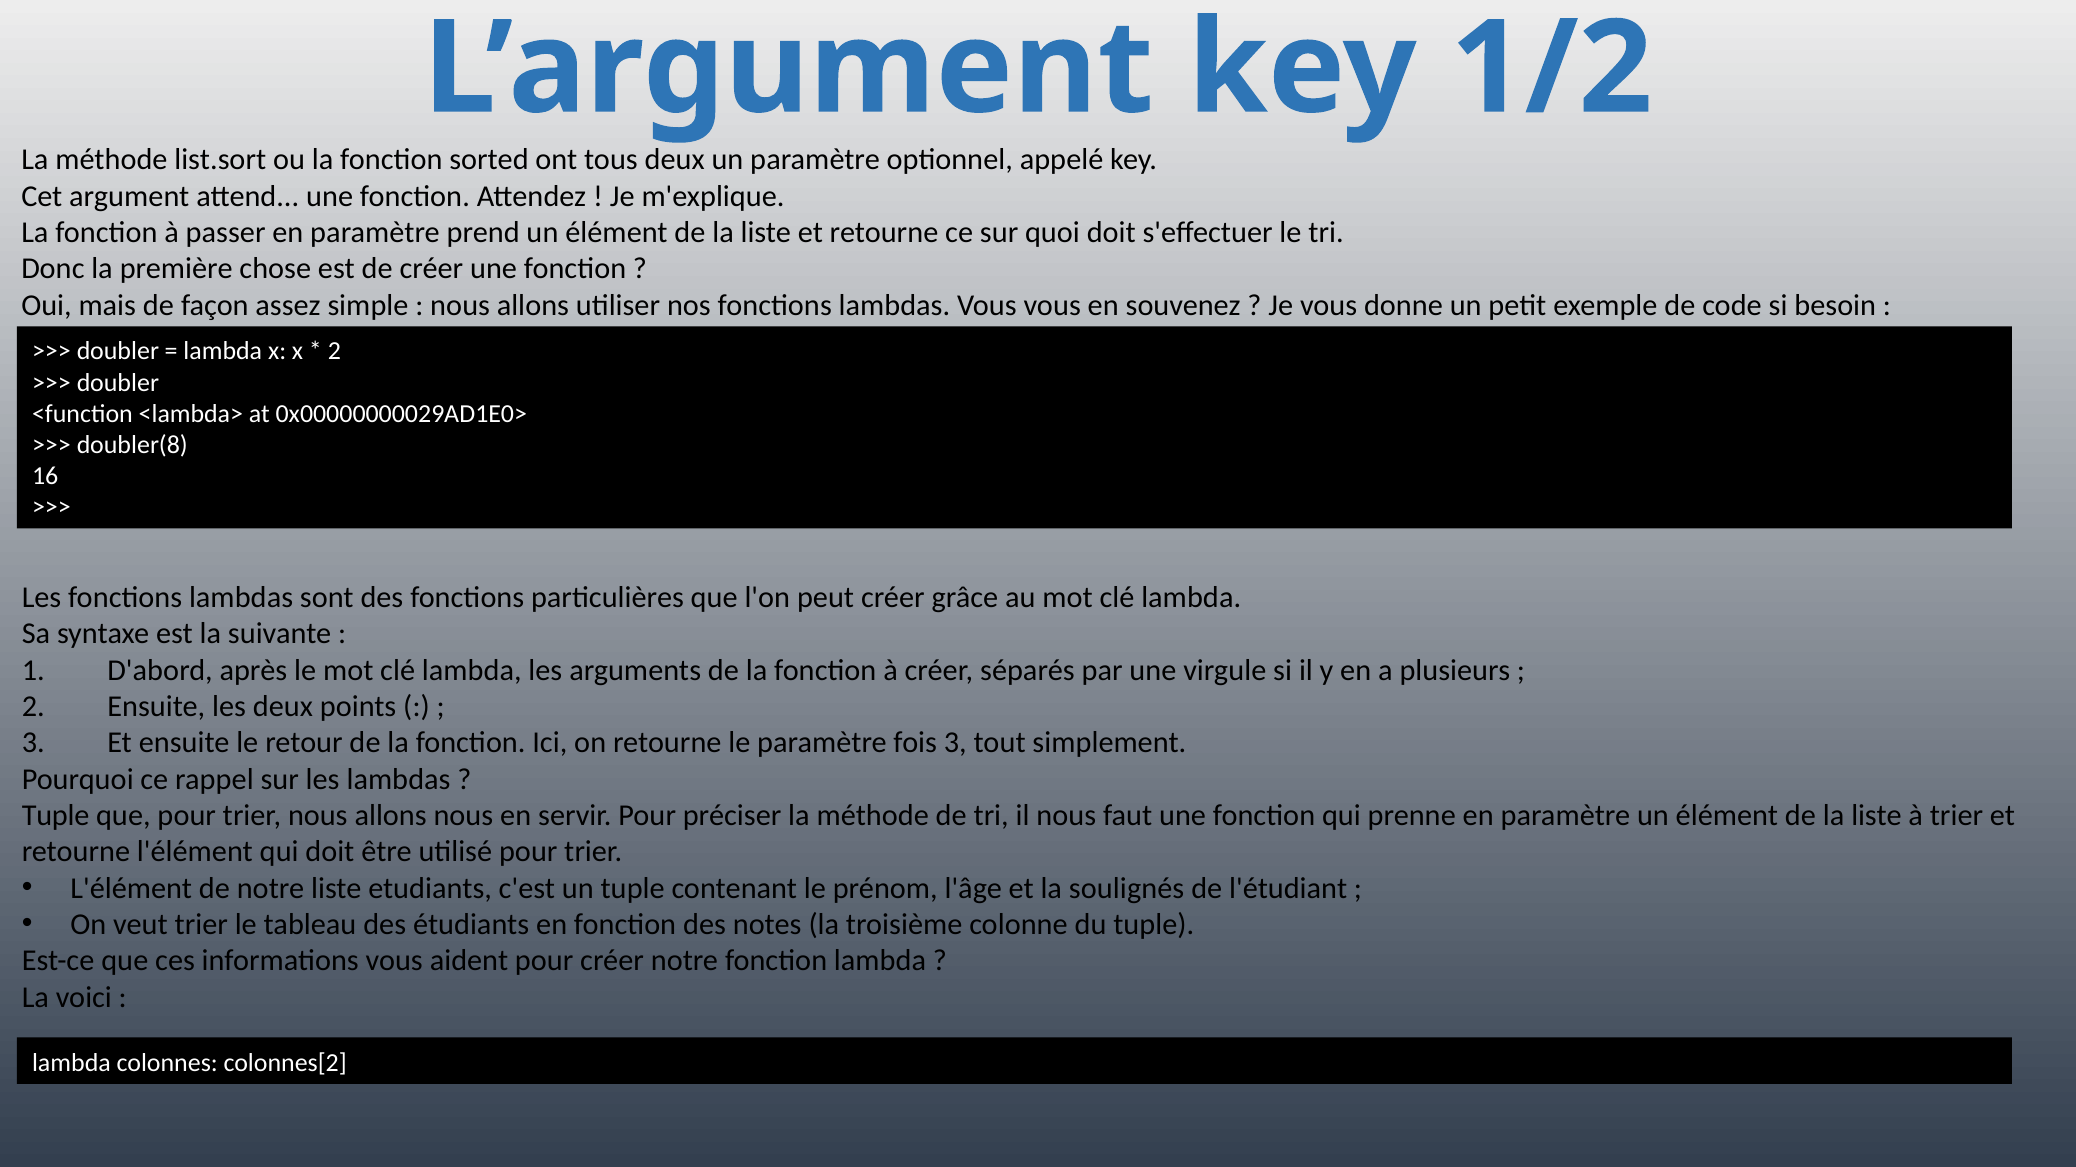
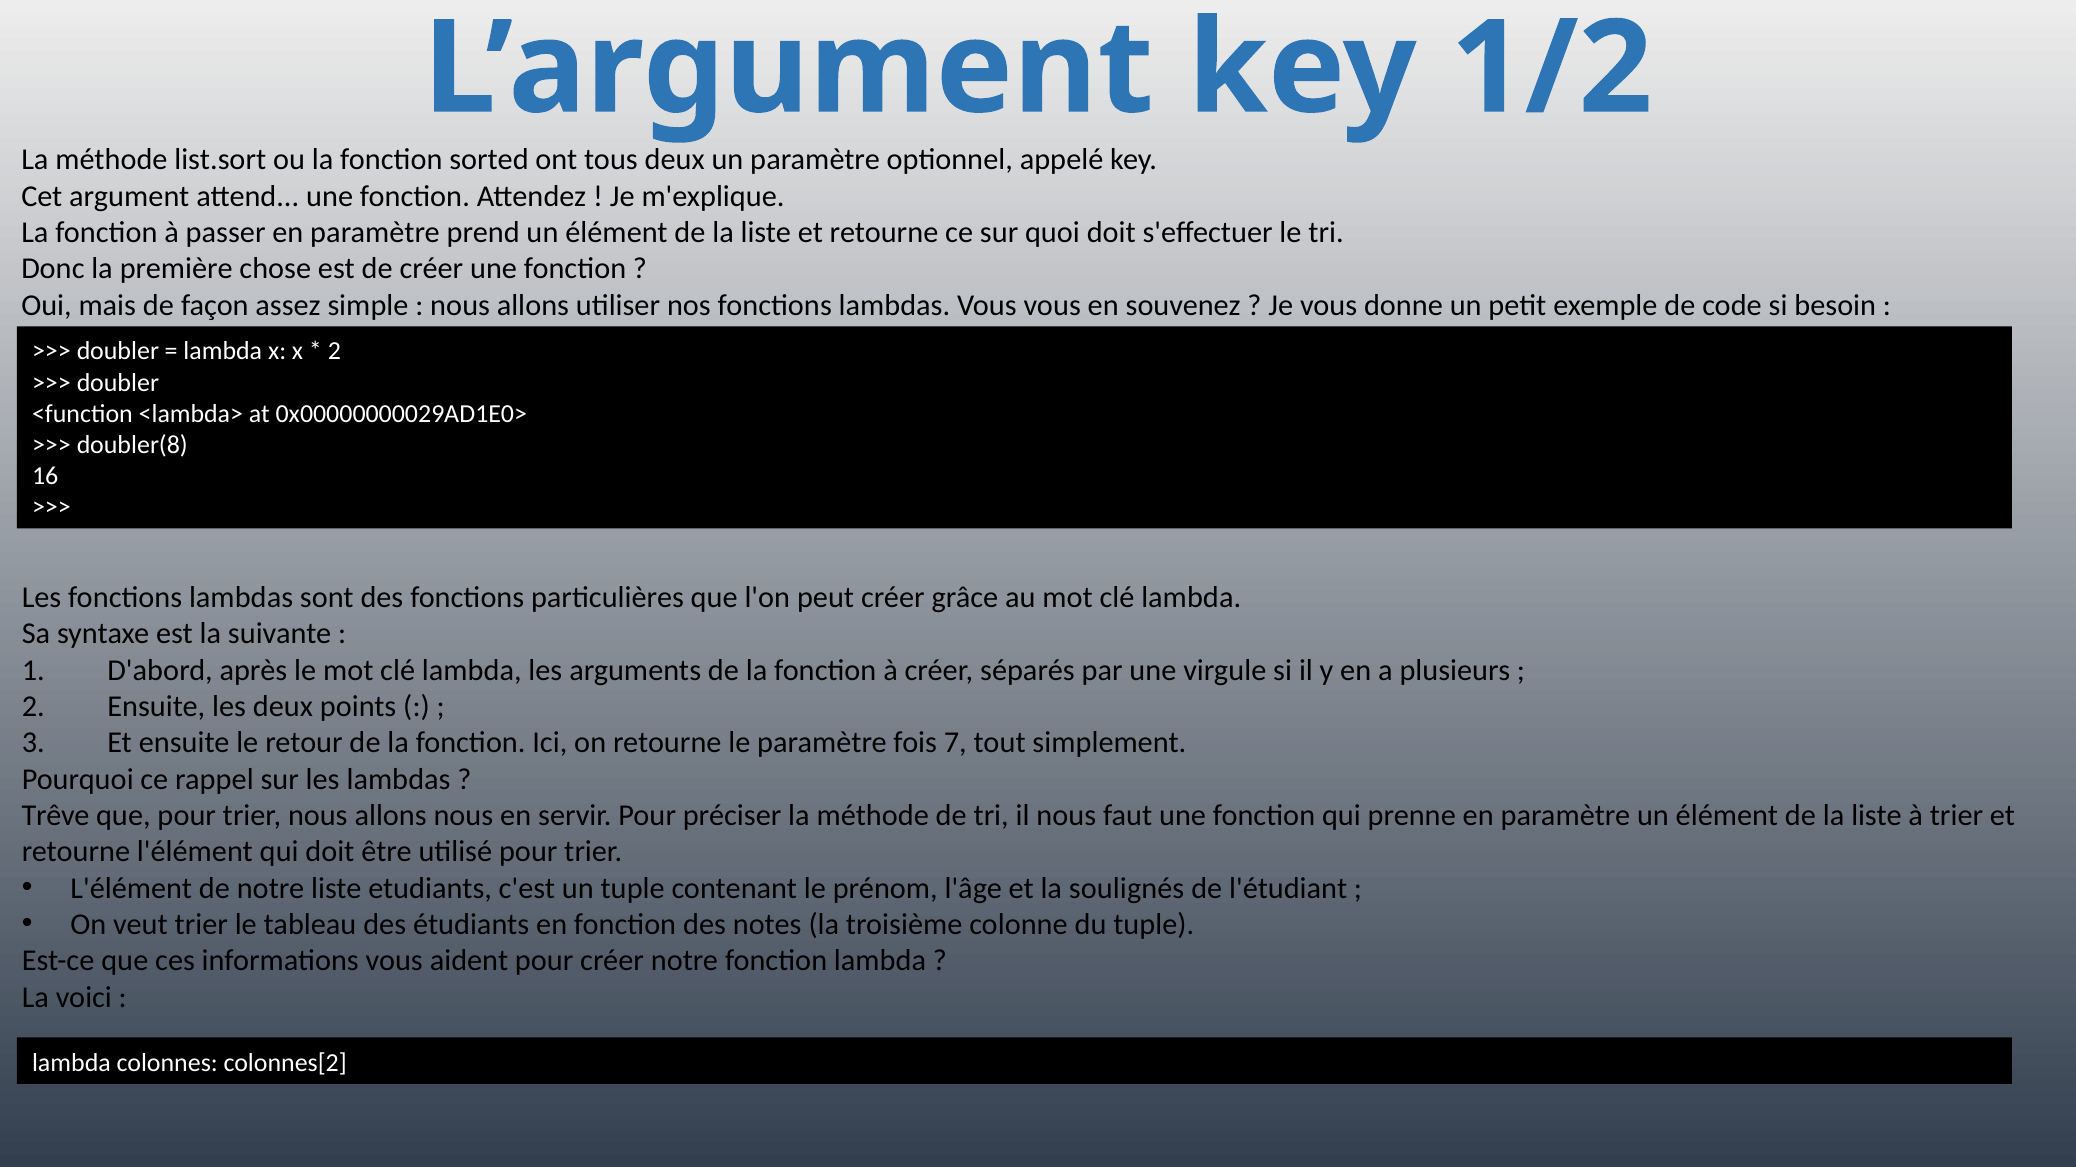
fois 3: 3 -> 7 (955, 743)
Tuple: Tuple -> Trêve (56, 816)
